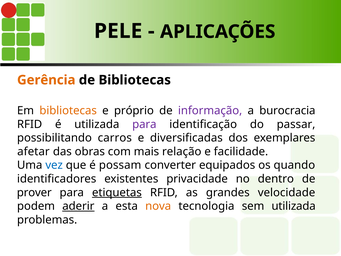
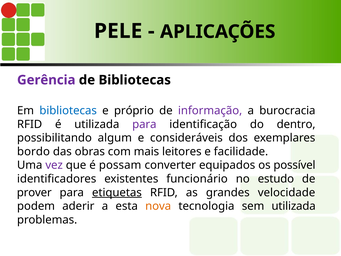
Gerência colour: orange -> purple (46, 80)
bibliotecas colour: orange -> blue (68, 111)
passar: passar -> dentro (296, 124)
carros: carros -> algum (115, 138)
diversificadas: diversificadas -> consideráveis (186, 138)
afetar: afetar -> bordo (33, 151)
relação: relação -> leitores (182, 151)
vez colour: blue -> purple (54, 165)
quando: quando -> possível (294, 165)
privacidade: privacidade -> funcionário (197, 179)
dentro: dentro -> estudo (276, 179)
aderir underline: present -> none (78, 206)
